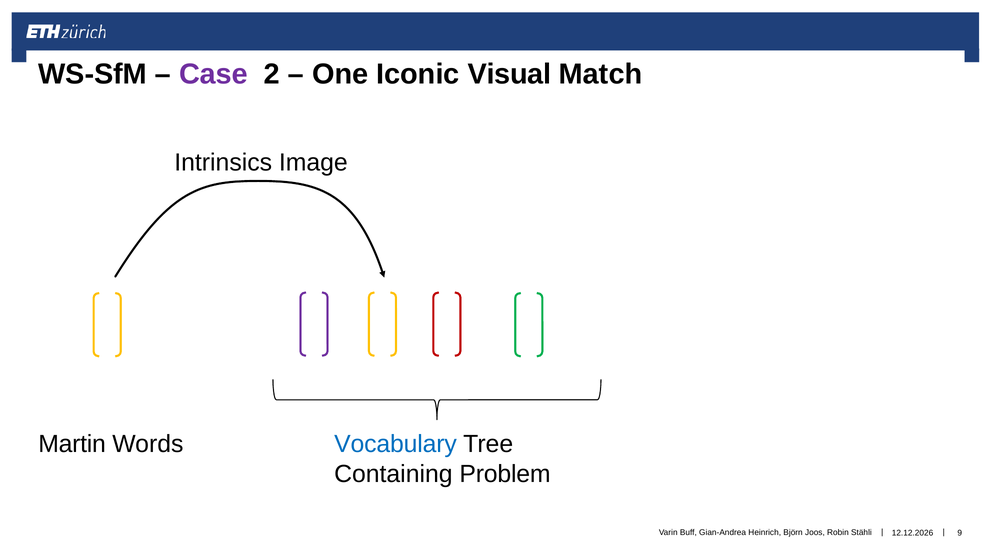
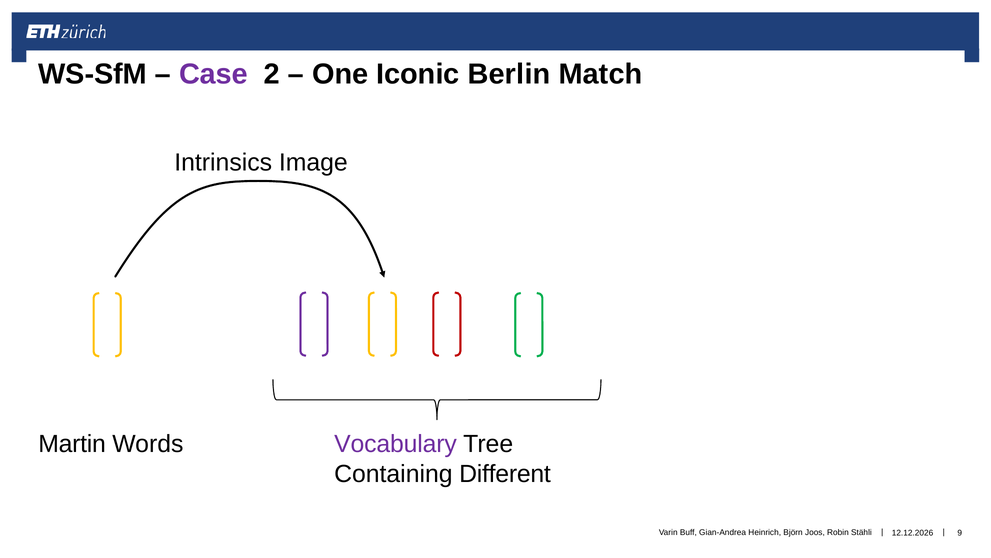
Visual: Visual -> Berlin (509, 74)
Vocabulary colour: blue -> purple (396, 444)
Problem: Problem -> Different (505, 474)
